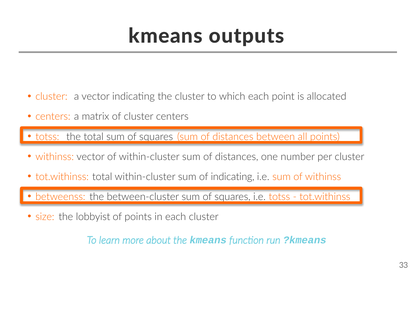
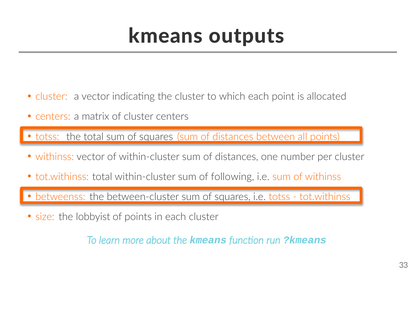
of indicating: indicating -> following (233, 177)
